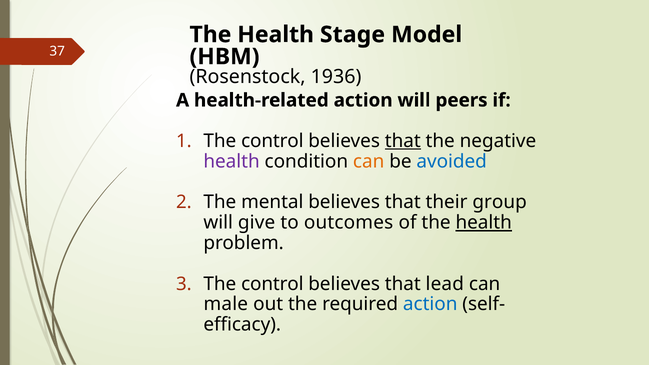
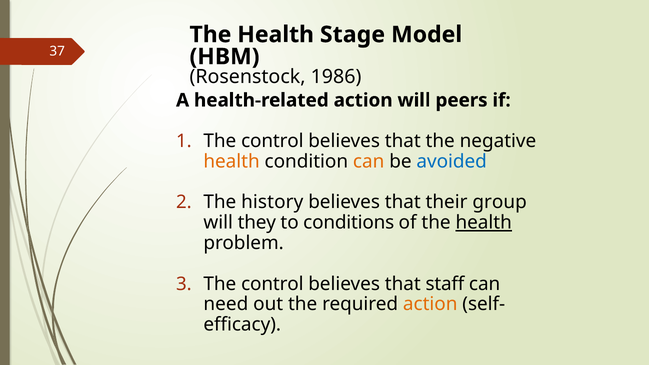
1936: 1936 -> 1986 (336, 77)
that underline: present -> none (403, 141)
health colour: purple -> orange (232, 161)
mental: mental -> history (272, 202)
give: give -> they (257, 223)
outcomes: outcomes -> conditions (349, 223)
lead: lead -> staff (445, 284)
male: male -> need (226, 304)
action colour: blue -> orange (430, 304)
